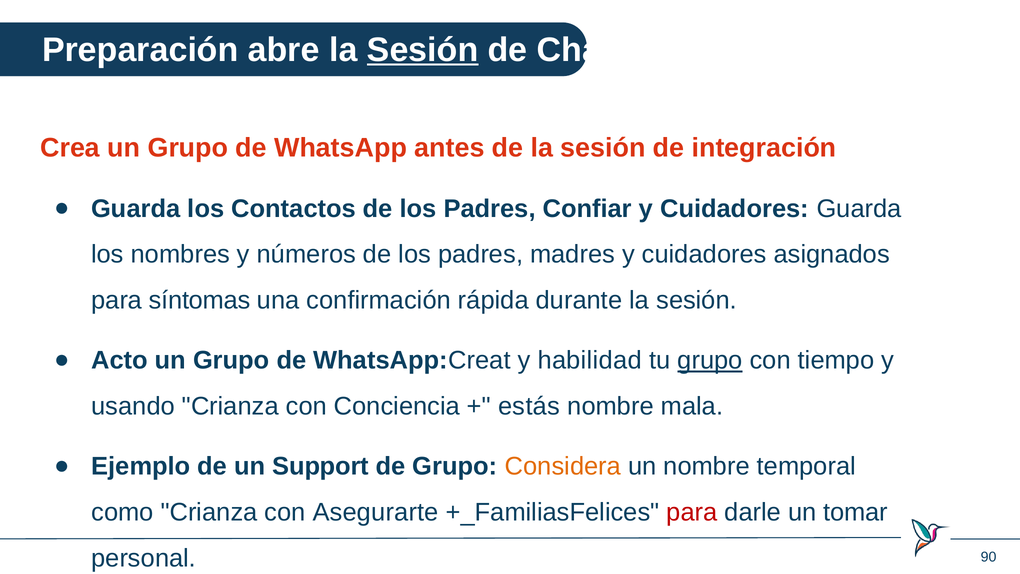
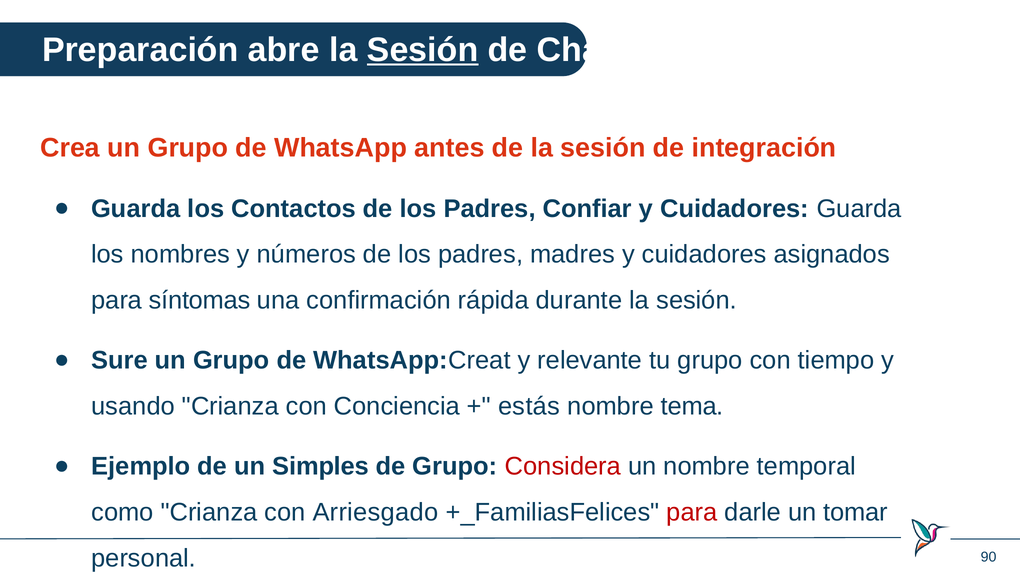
Acto: Acto -> Sure (120, 360)
habilidad: habilidad -> relevante (590, 360)
grupo underline: present -> none (710, 360)
mala: mala -> tema (692, 406)
Support: Support -> Simples (321, 466)
Considera colour: orange -> red (563, 466)
Asegurarte: Asegurarte -> Arriesgado (376, 512)
